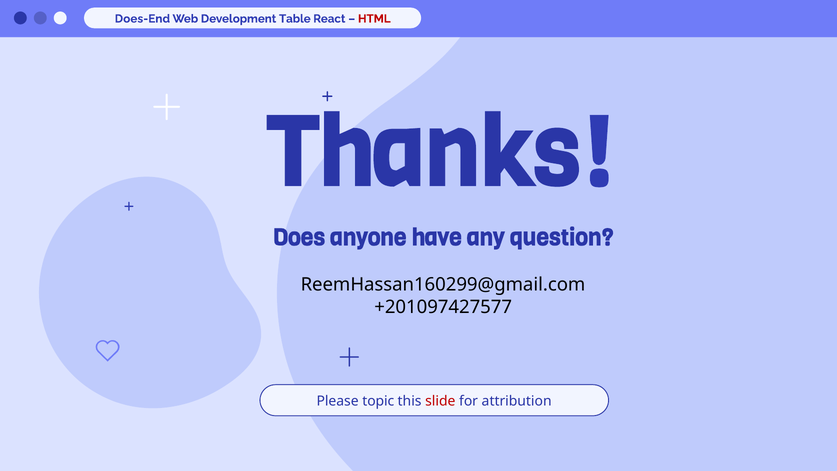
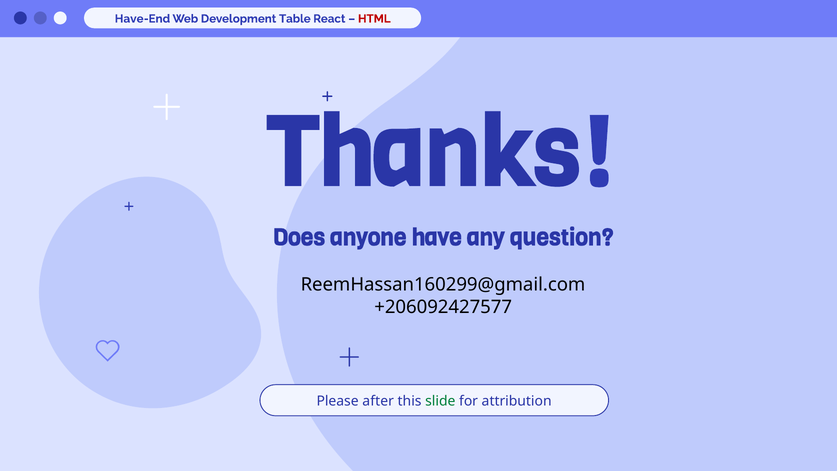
Does-End: Does-End -> Have-End (142, 19)
+201097427577: +201097427577 -> +206092427577 (443, 307)
topic: topic -> after (378, 401)
slide colour: red -> green (440, 401)
